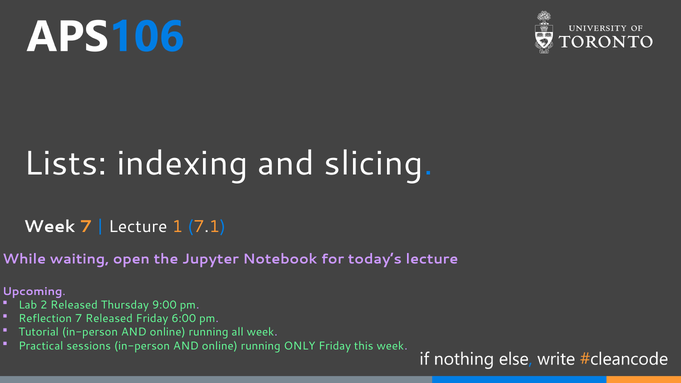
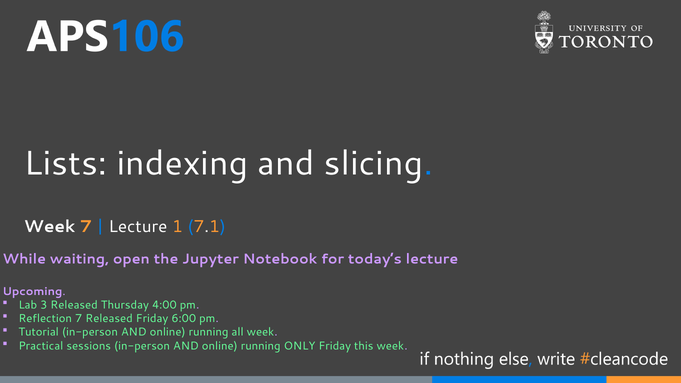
2: 2 -> 3 (44, 305)
9:00: 9:00 -> 4:00 (164, 305)
